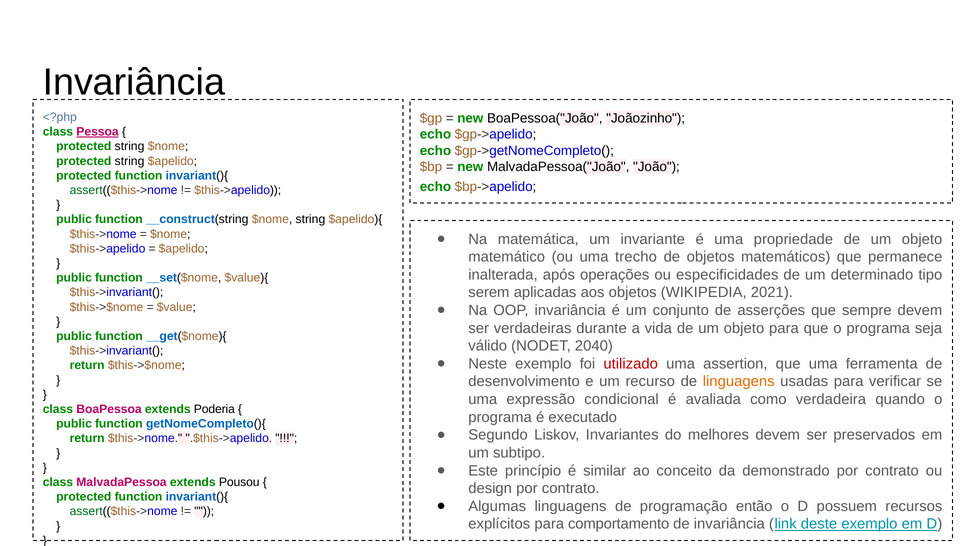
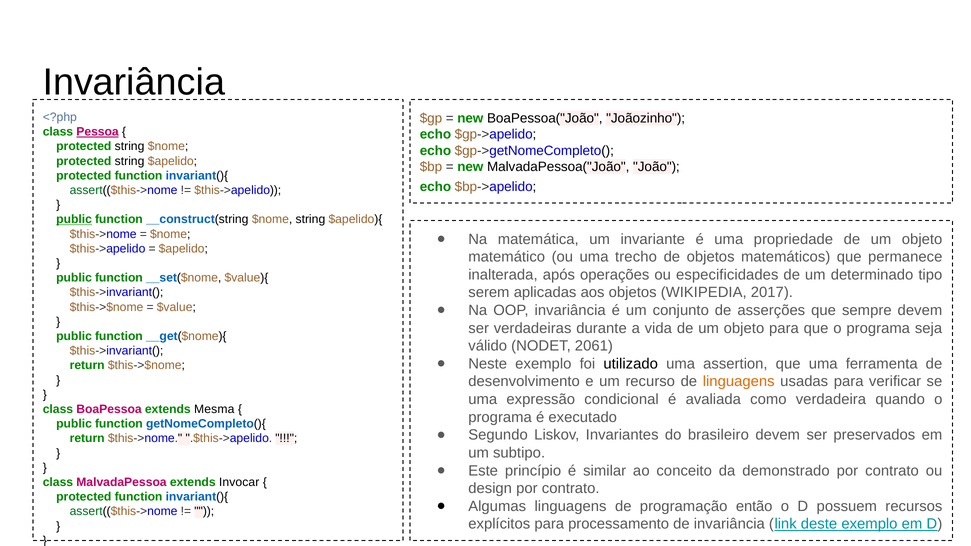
public underline: none -> present (74, 220)
2021: 2021 -> 2017 (772, 293)
2040: 2040 -> 2061 (594, 346)
utilizado colour: red -> black (631, 364)
Poderia: Poderia -> Mesma (214, 409)
melhores: melhores -> brasileiro (718, 435)
Pousou: Pousou -> Invocar (239, 482)
comportamento: comportamento -> processamento (619, 524)
